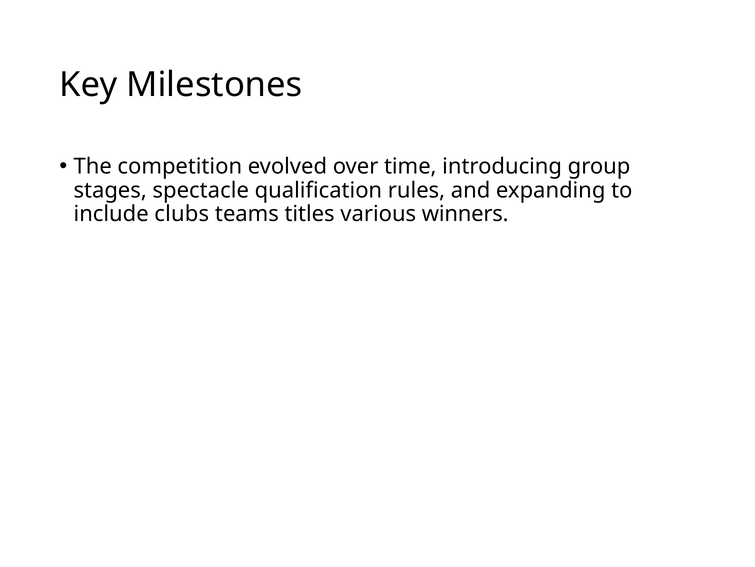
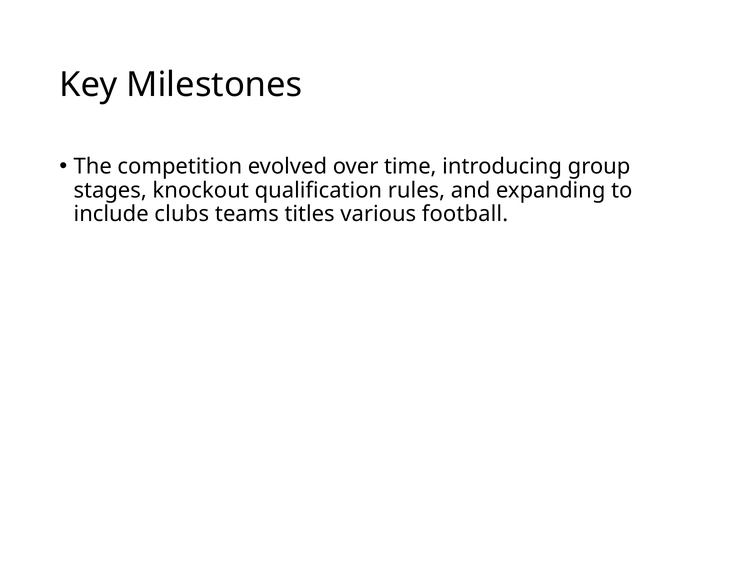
spectacle: spectacle -> knockout (201, 190)
winners: winners -> football (465, 214)
